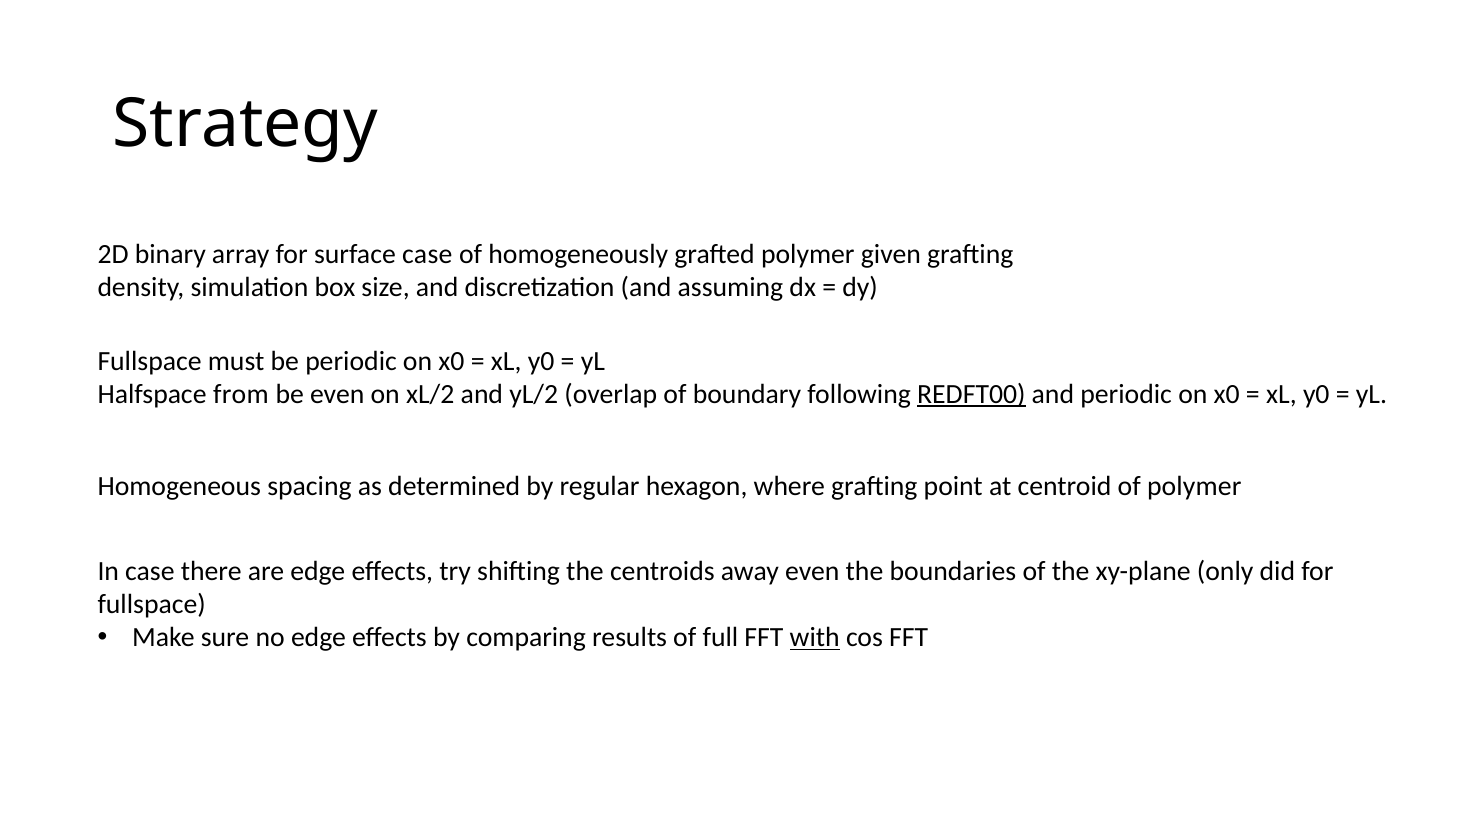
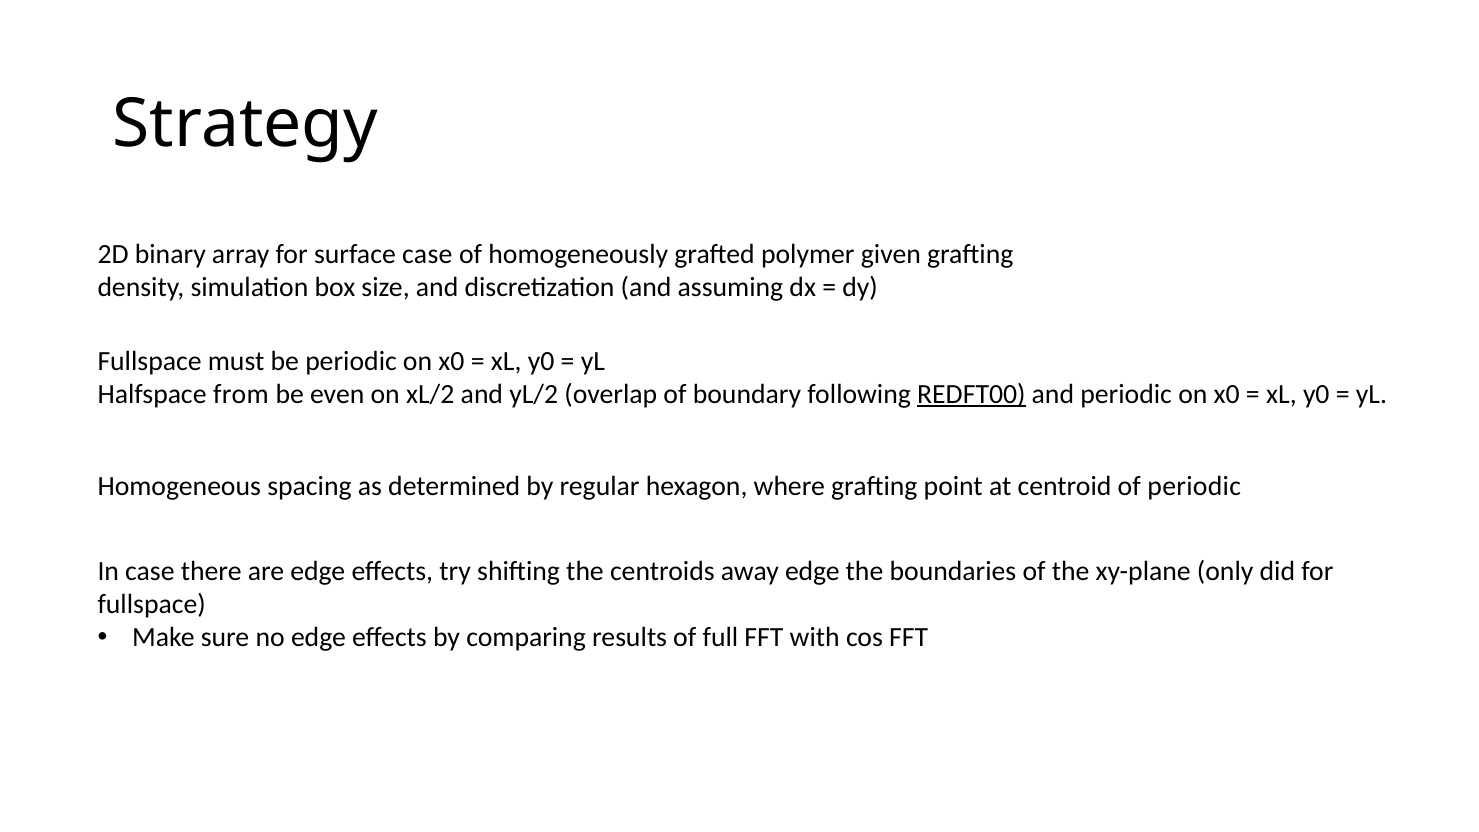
of polymer: polymer -> periodic (1194, 486)
away even: even -> edge (812, 571)
with underline: present -> none (815, 637)
